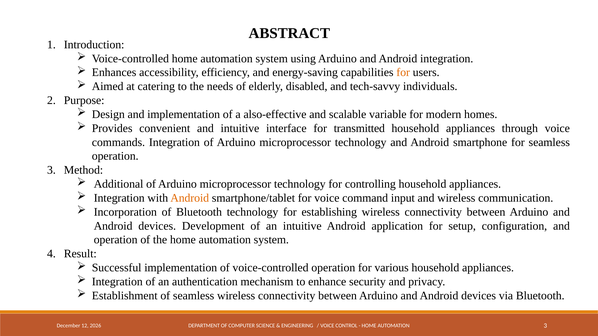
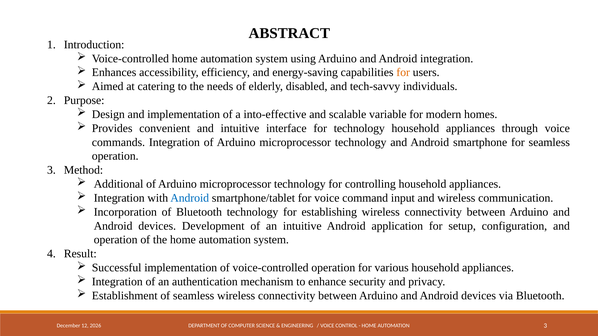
also-effective: also-effective -> into-effective (275, 114)
for transmitted: transmitted -> technology (359, 128)
Android colour: orange -> blue (190, 198)
